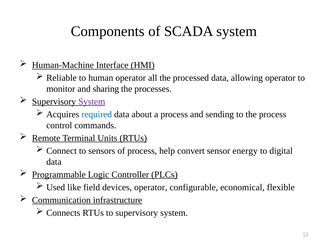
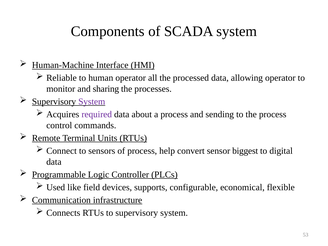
required colour: blue -> purple (97, 114)
energy: energy -> biggest (245, 151)
devices operator: operator -> supports (151, 187)
